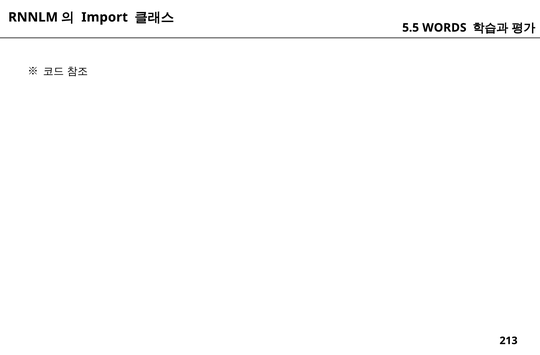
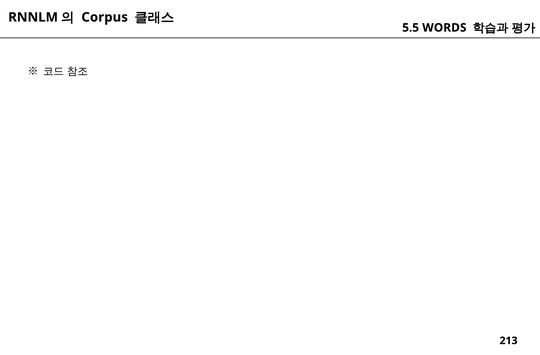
Import: Import -> Corpus (105, 17)
